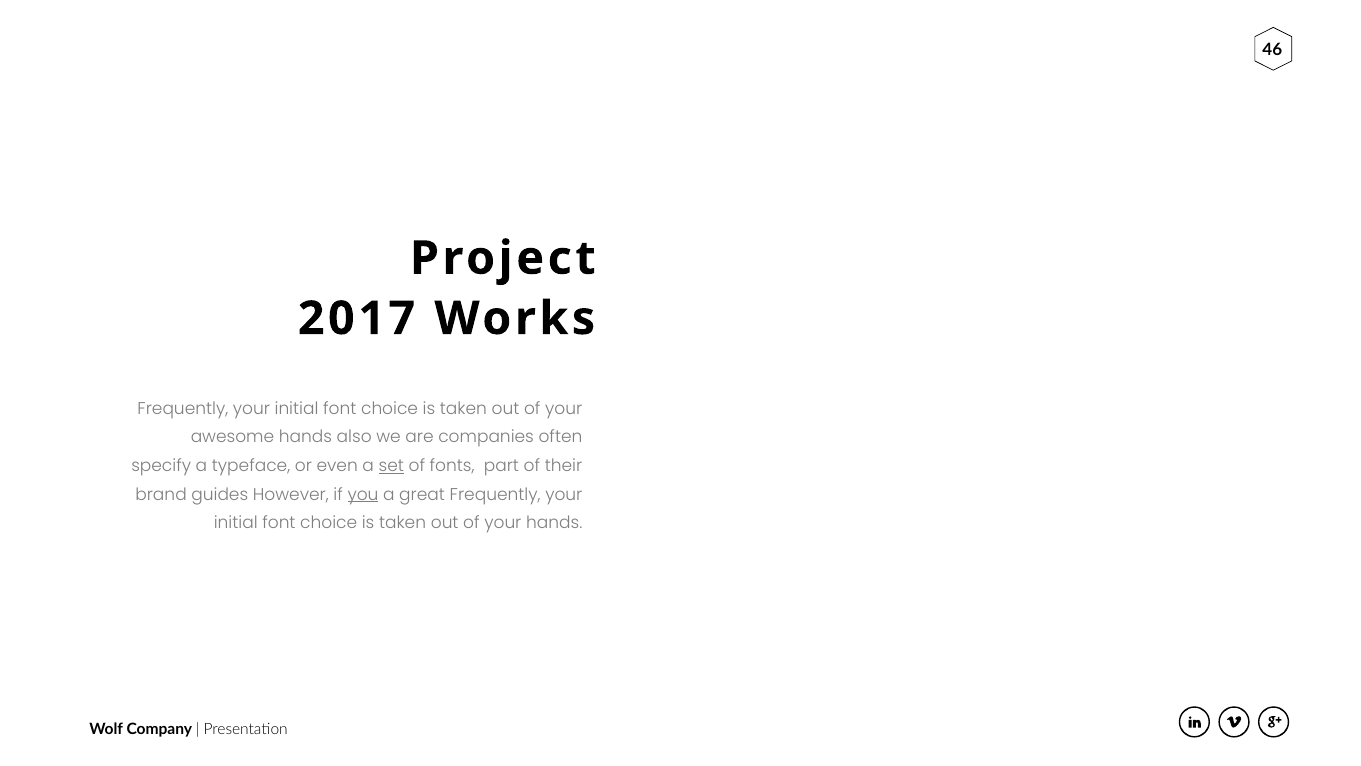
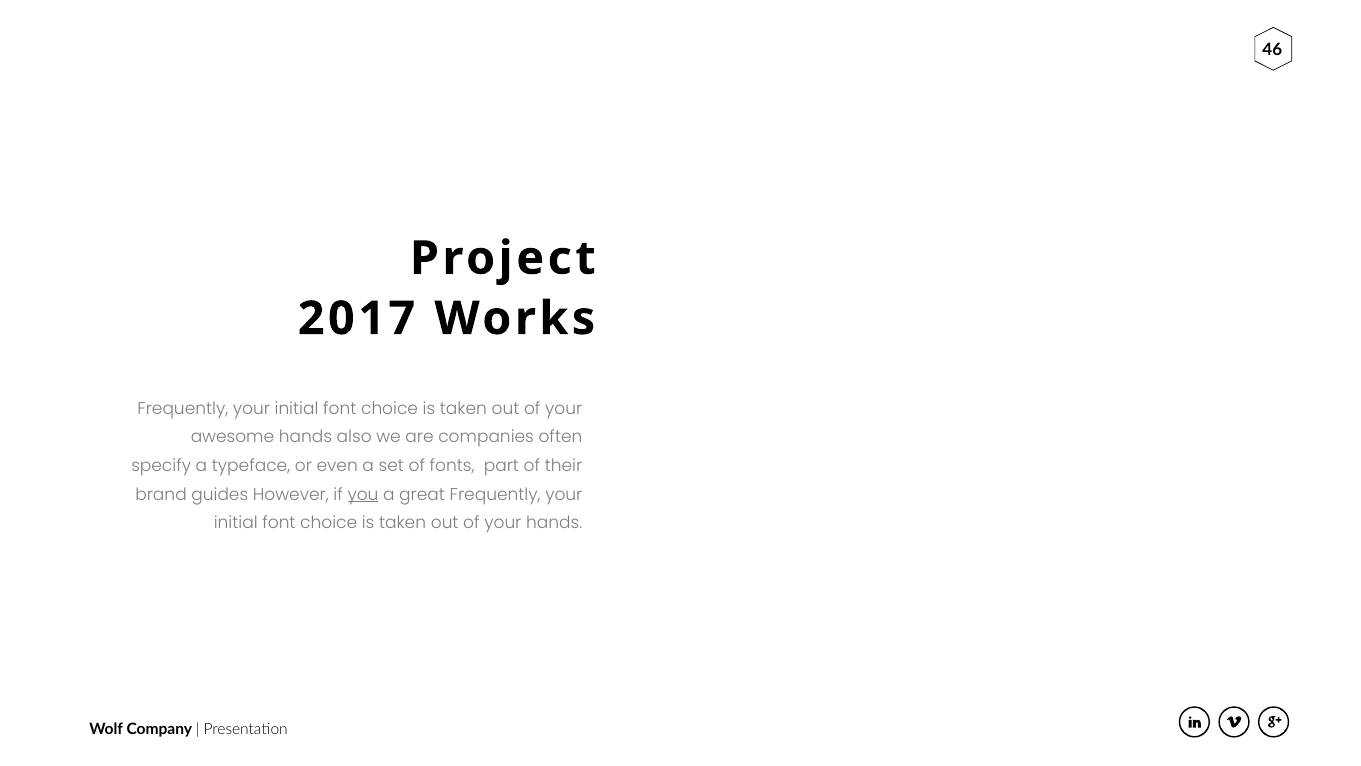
set underline: present -> none (391, 466)
